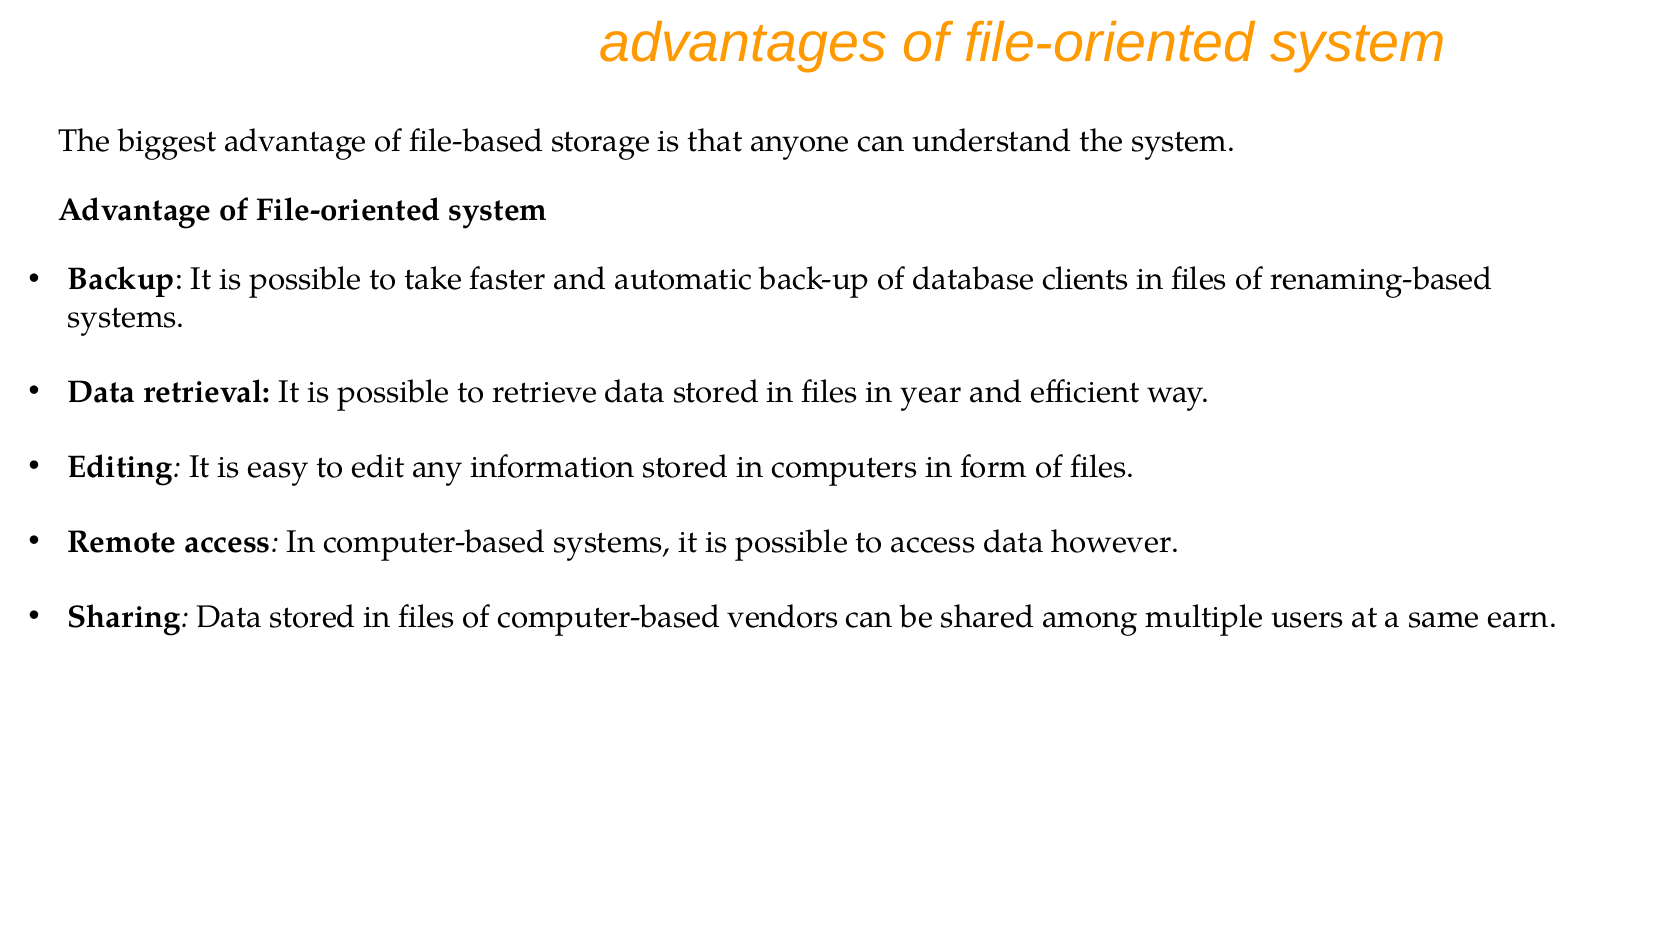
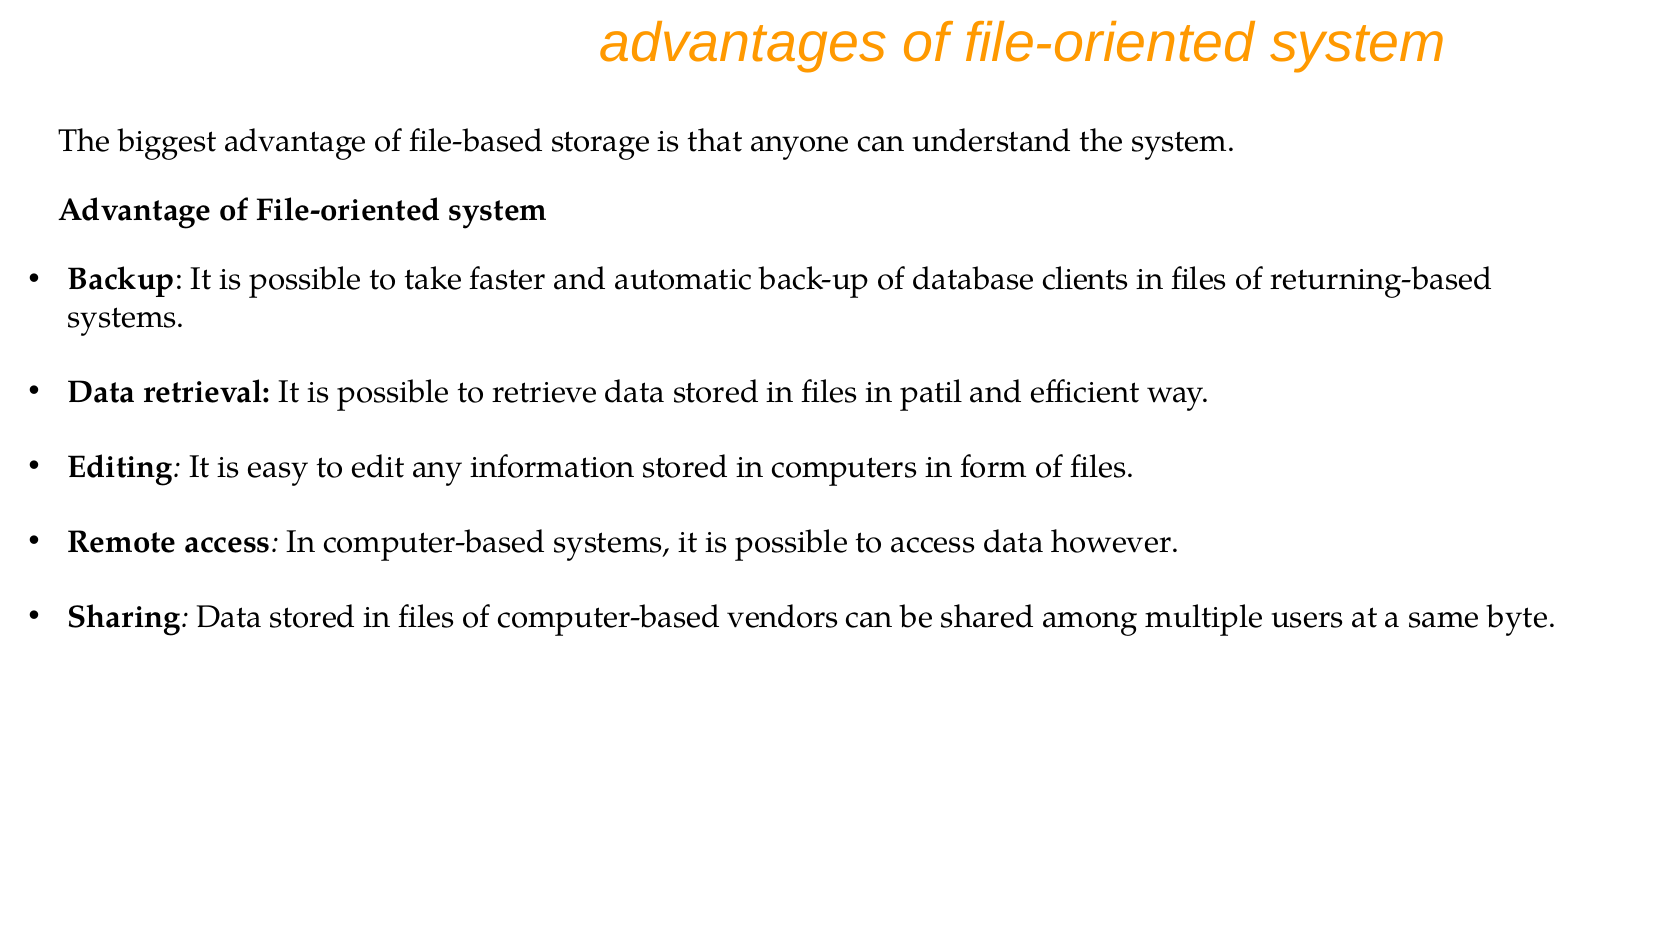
renaming-based: renaming-based -> returning-based (1381, 279)
year: year -> patil (932, 392)
earn: earn -> byte (1522, 617)
